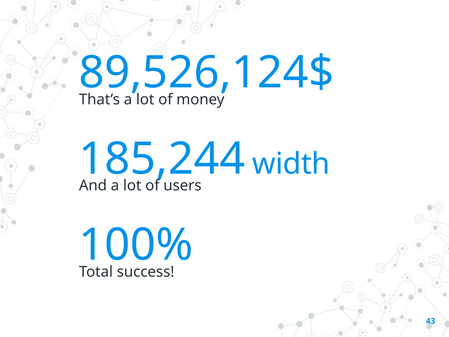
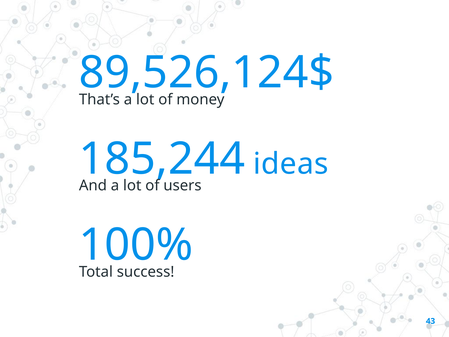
width: width -> ideas (291, 164)
